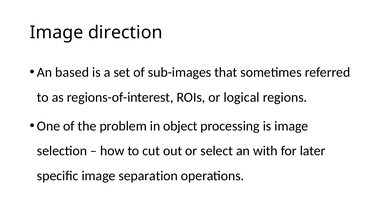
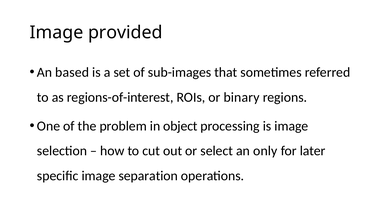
direction: direction -> provided (125, 32)
logical: logical -> binary (242, 97)
with: with -> only (265, 151)
